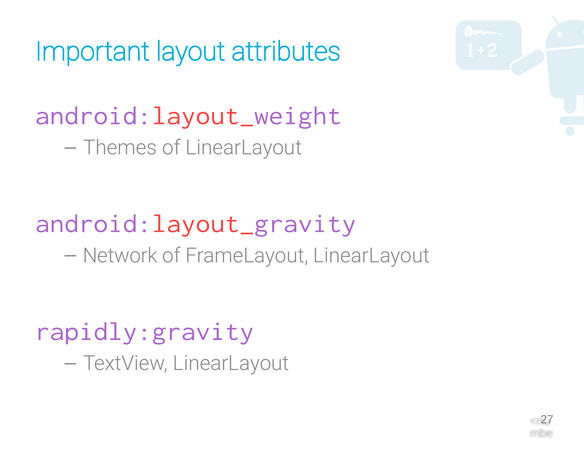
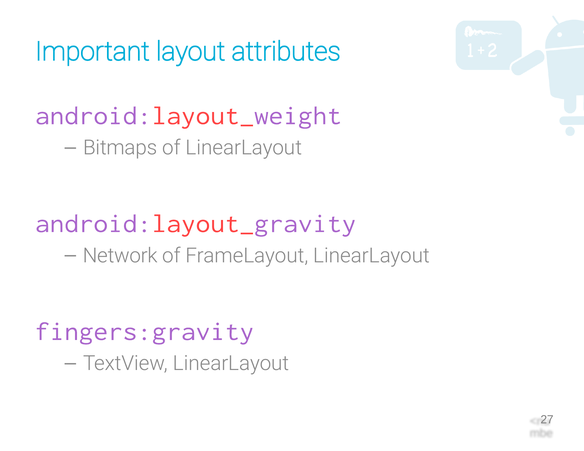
Themes: Themes -> Bitmaps (120, 148)
rapidly:gravity: rapidly:gravity -> fingers:gravity (145, 331)
